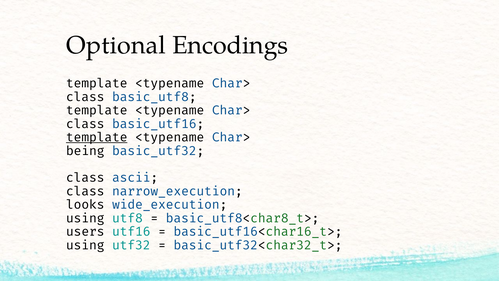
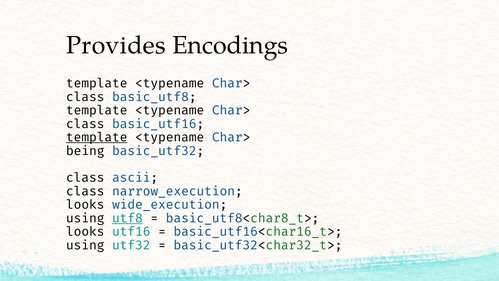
Optional: Optional -> Provides (116, 45)
utf8 underline: none -> present (127, 218)
users: users -> looks (85, 232)
